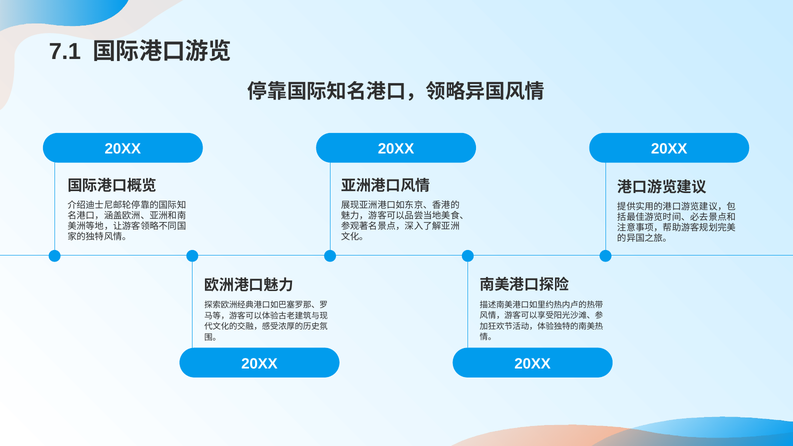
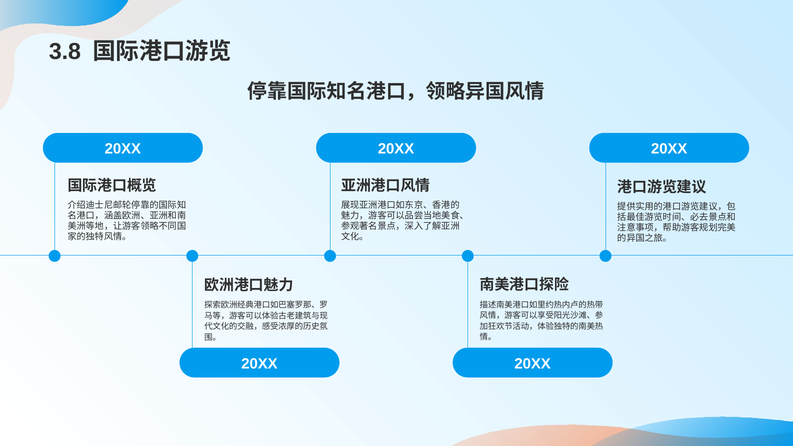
7.1: 7.1 -> 3.8 (65, 52)
